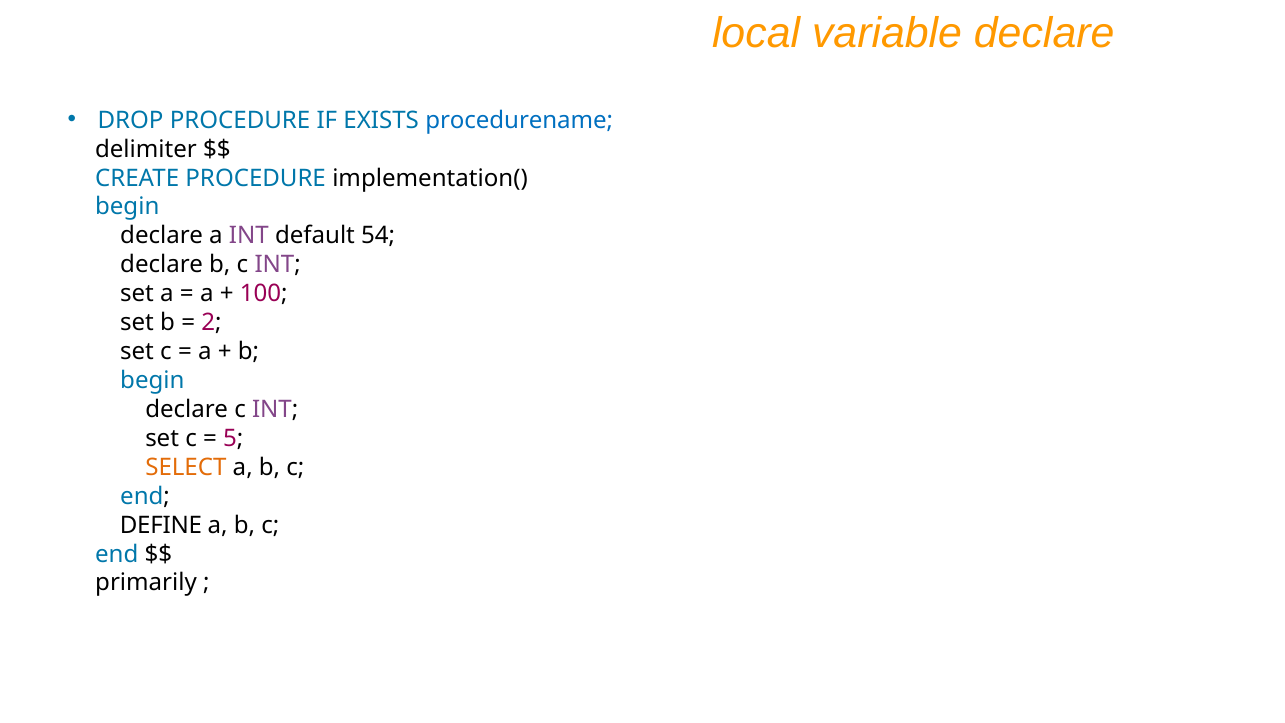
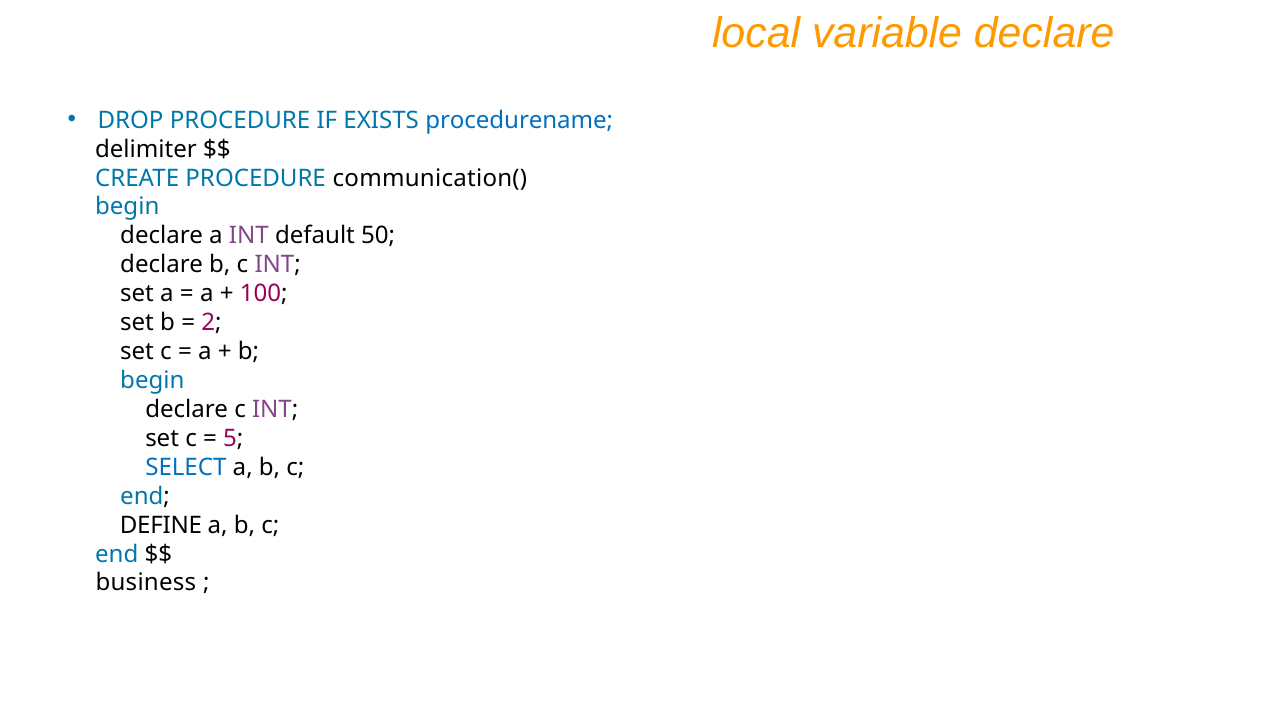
implementation(: implementation( -> communication( (430, 178)
54: 54 -> 50 (378, 236)
SELECT colour: orange -> blue (186, 467)
primarily: primarily -> business (146, 583)
